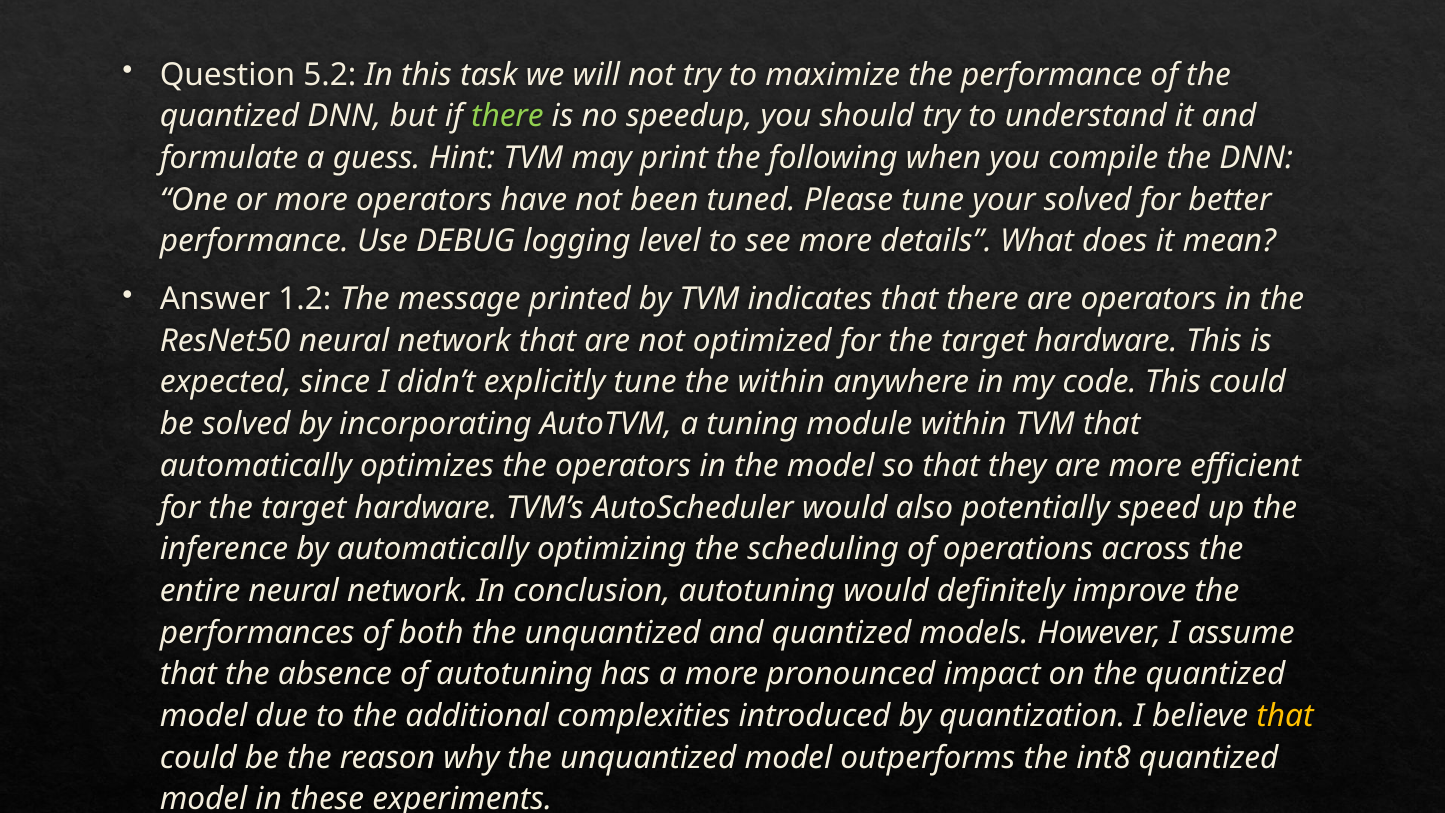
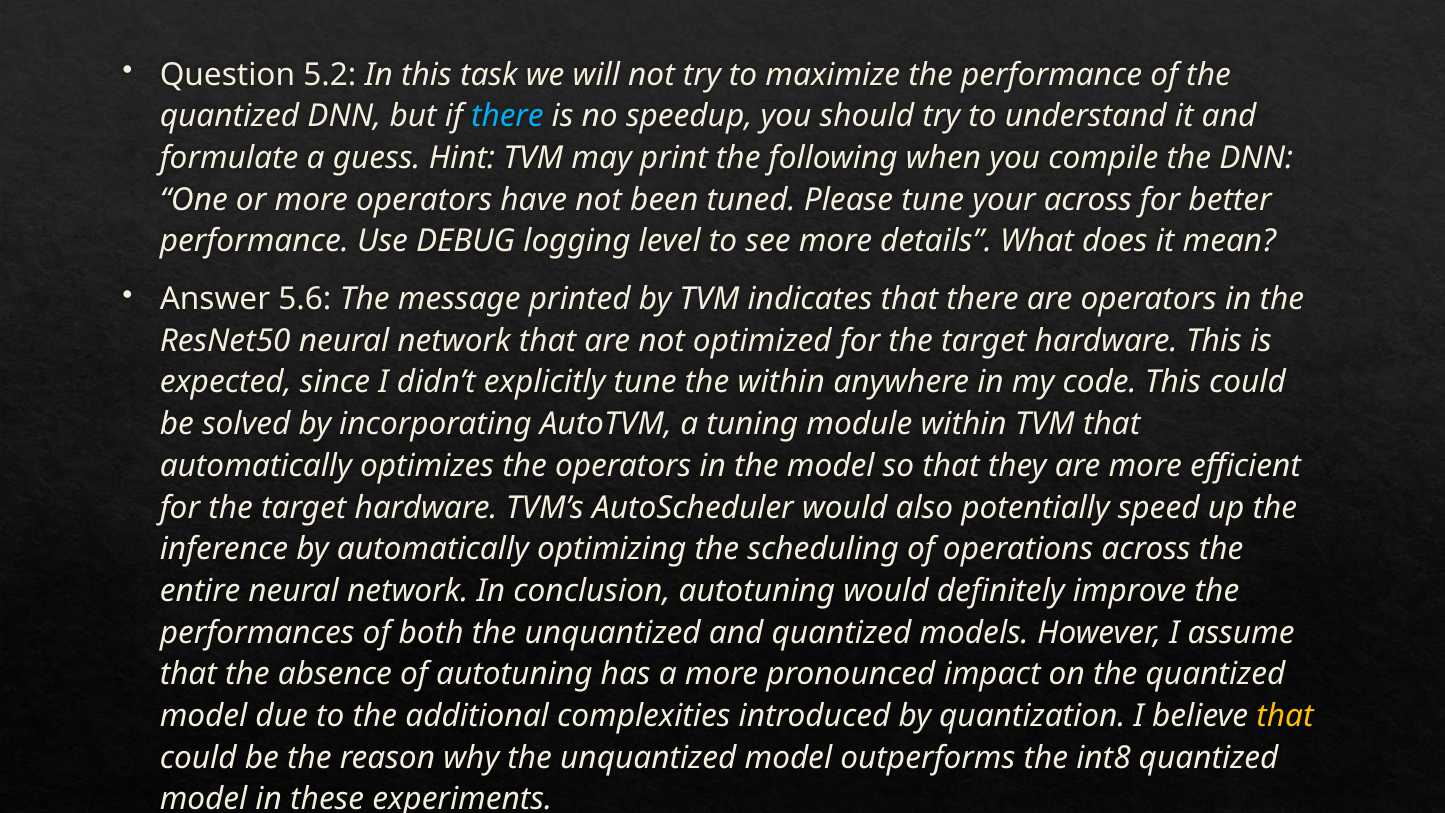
there colour: light green -> light blue (507, 116)
your solved: solved -> across (1088, 200)
1.2: 1.2 -> 5.6 (305, 299)
